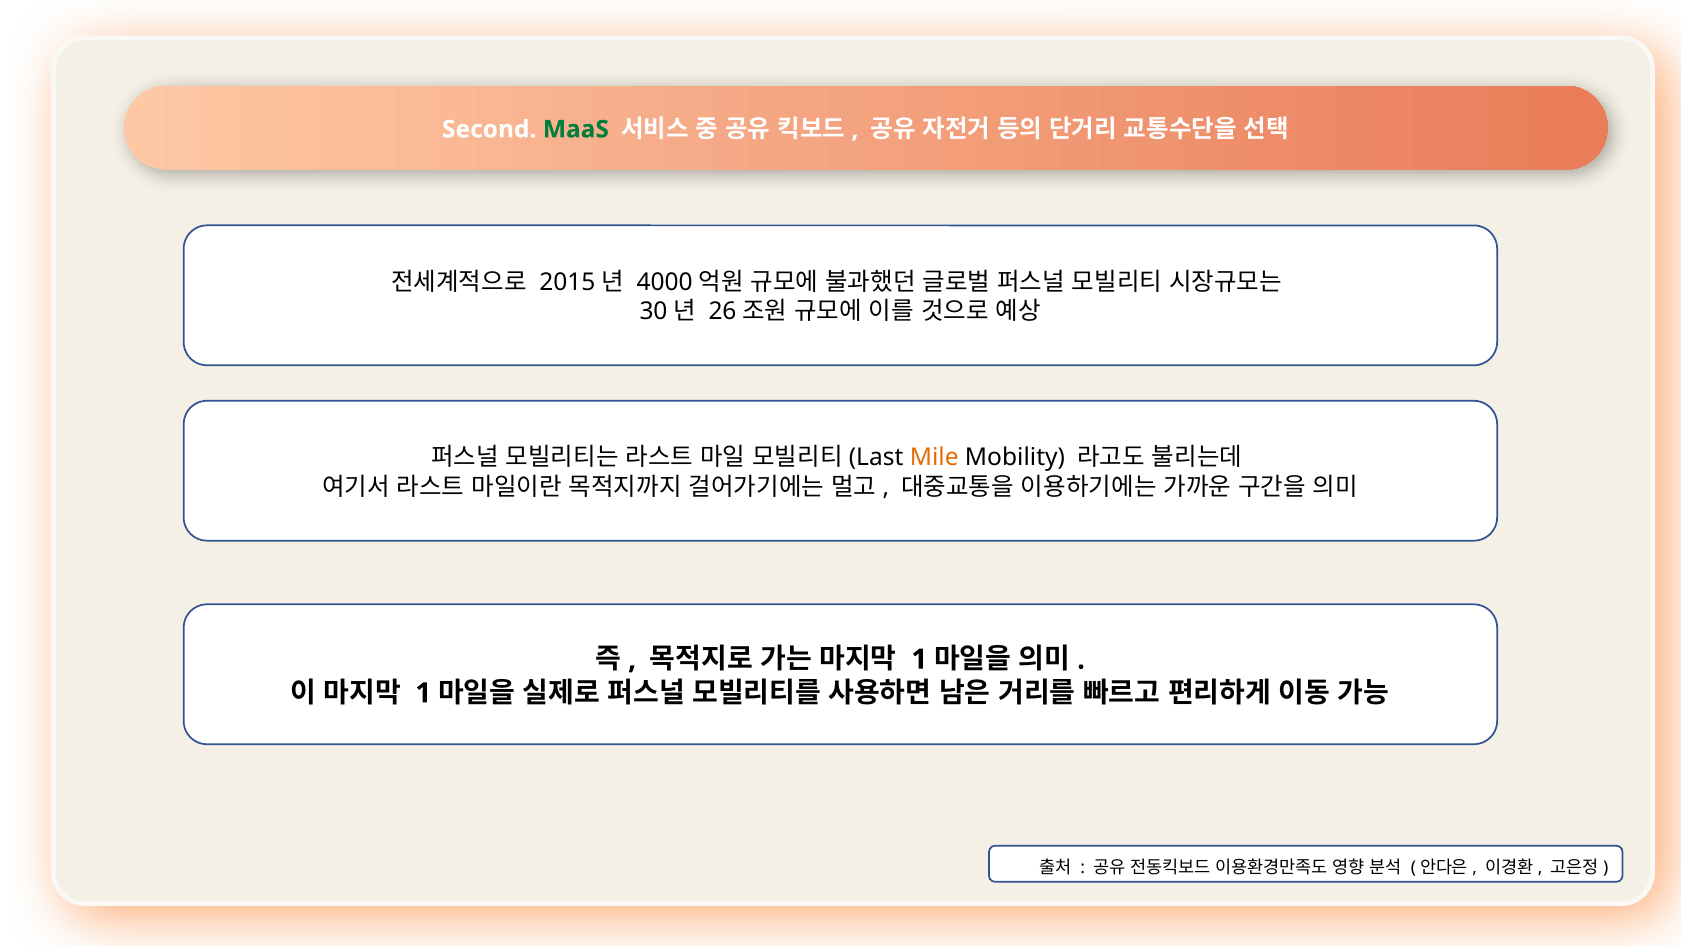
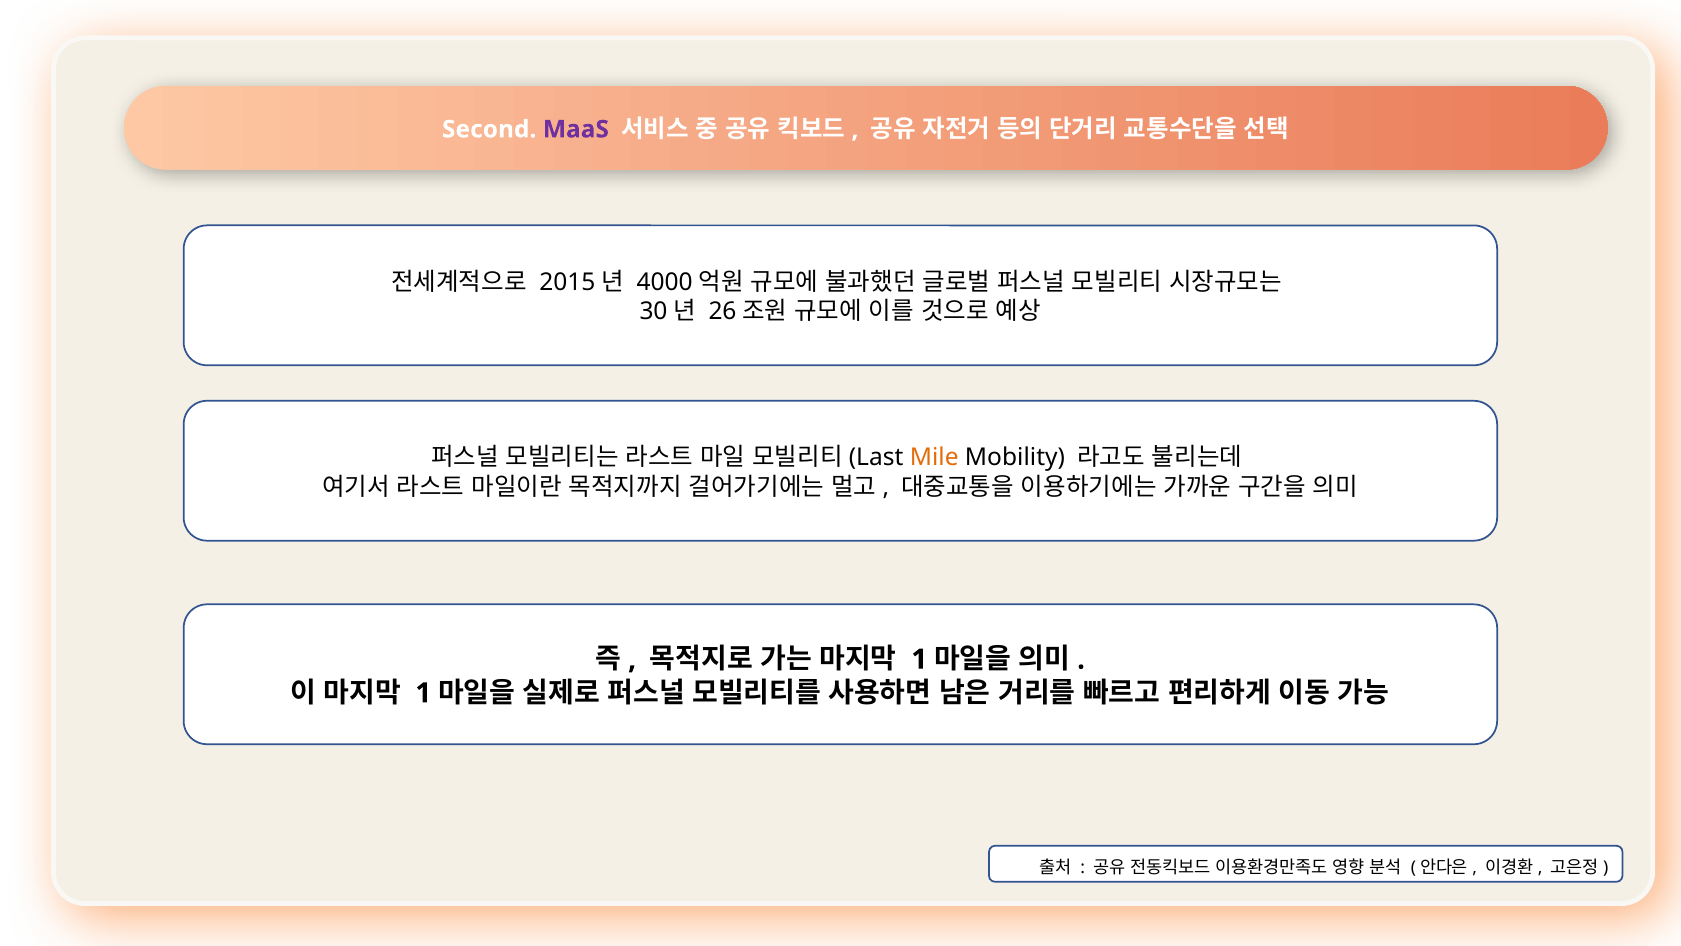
MaaS colour: green -> purple (576, 129)
